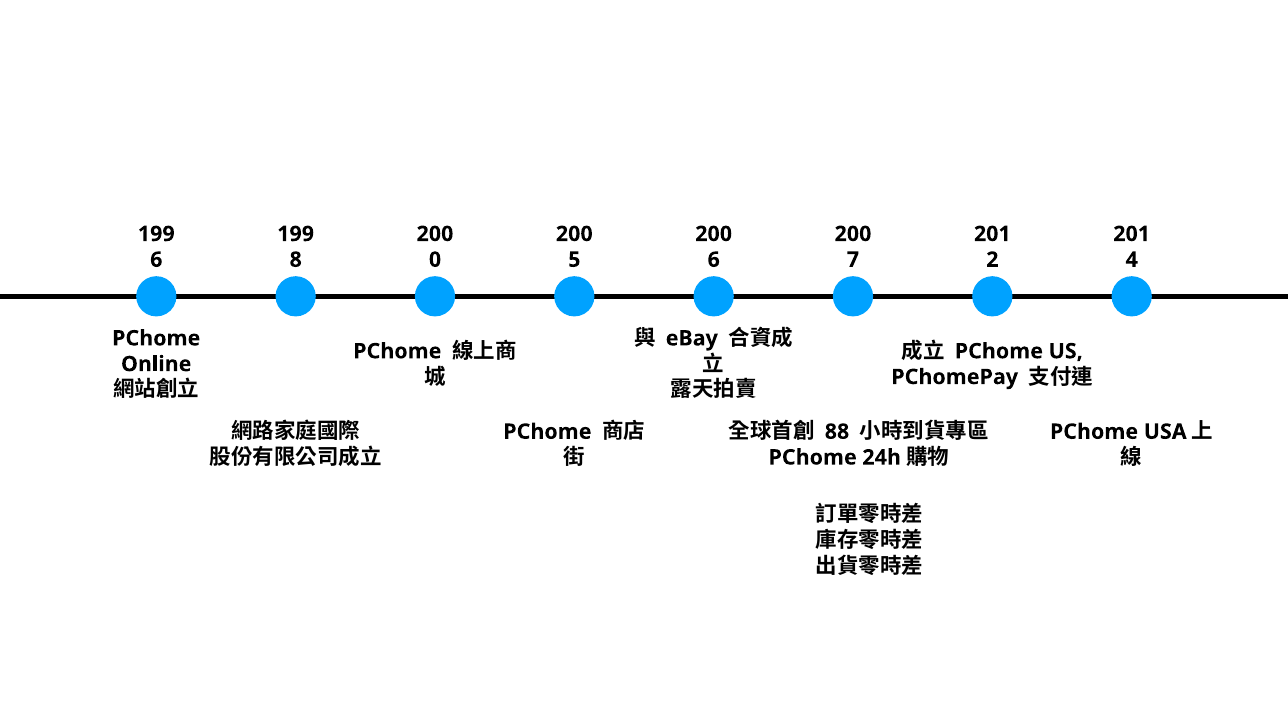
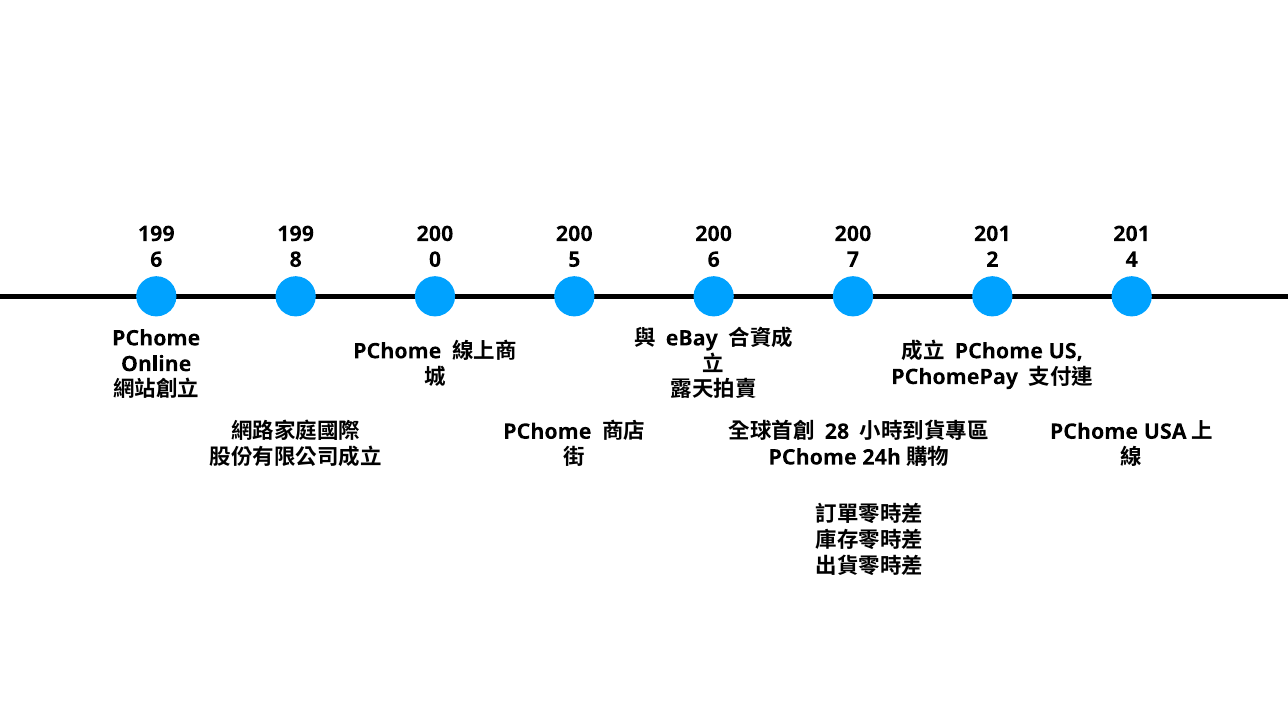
88: 88 -> 28 (837, 432)
